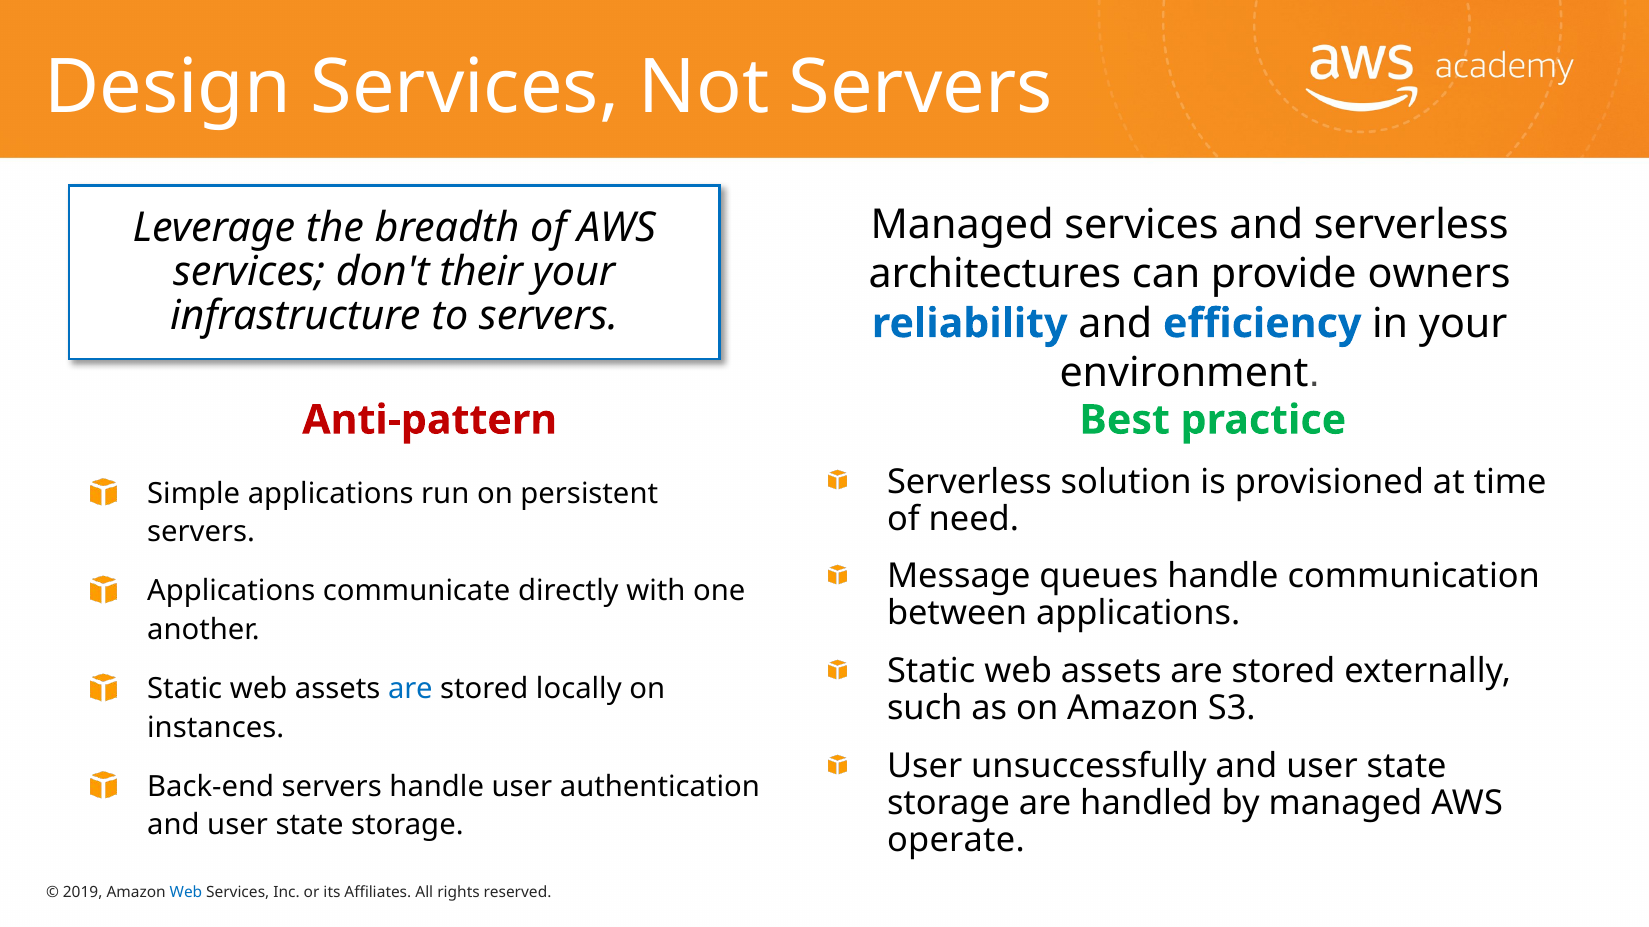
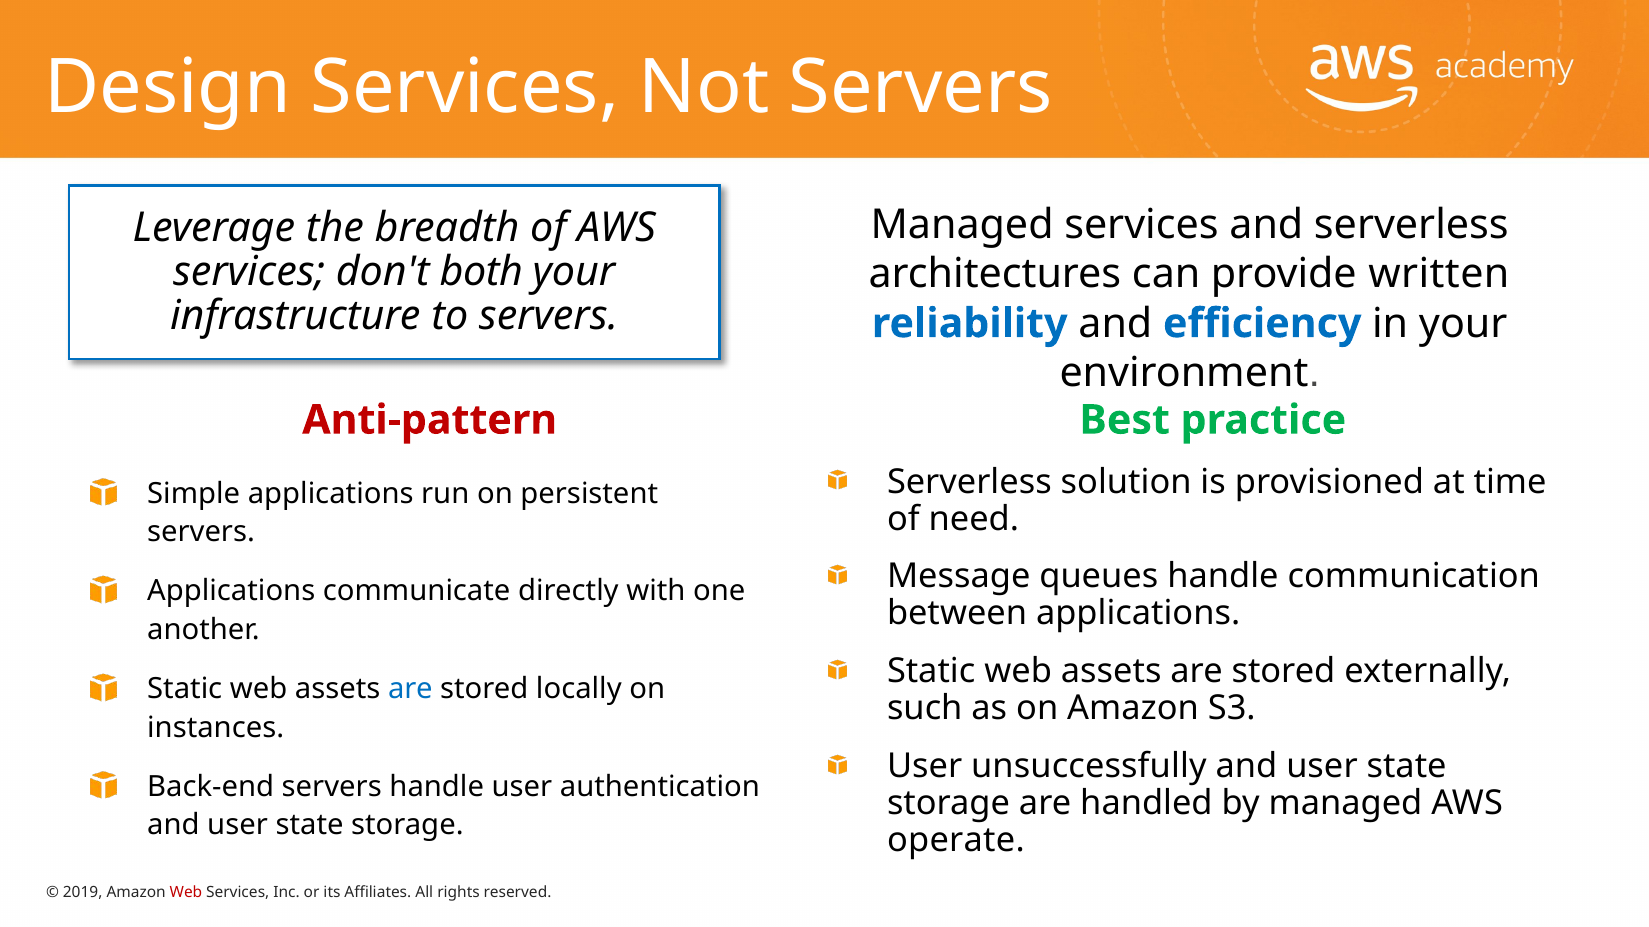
their: their -> both (481, 272)
owners: owners -> written (1439, 274)
Web colour: blue -> red (186, 893)
